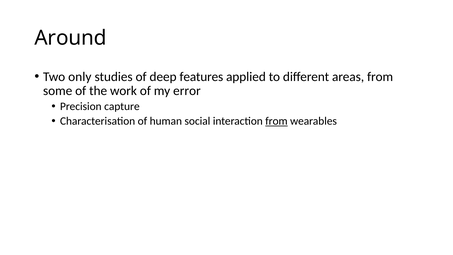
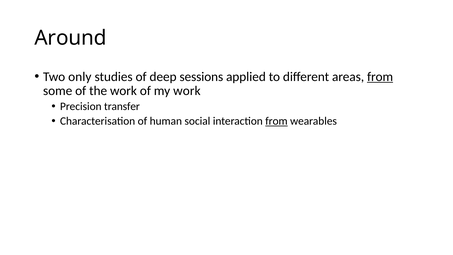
features: features -> sessions (201, 77)
from underline: none -> present (380, 77)
my error: error -> work (187, 91)
capture: capture -> transfer (122, 106)
